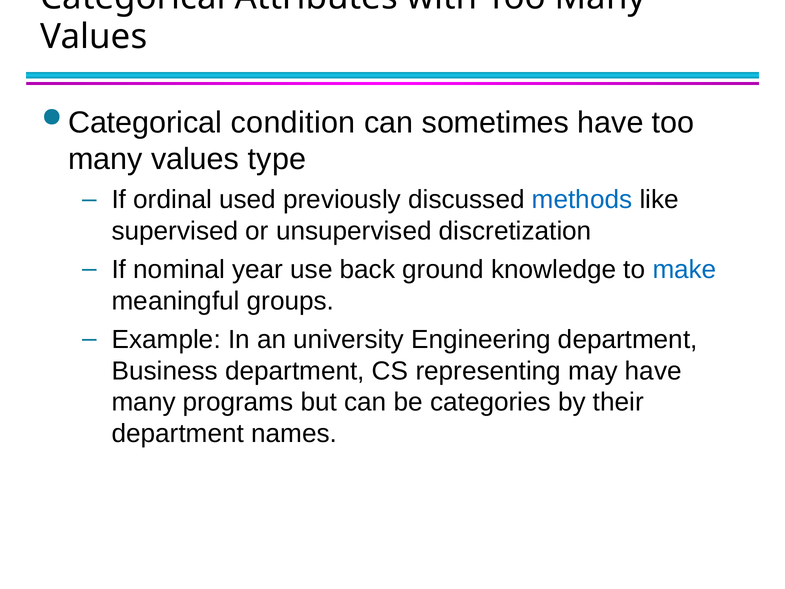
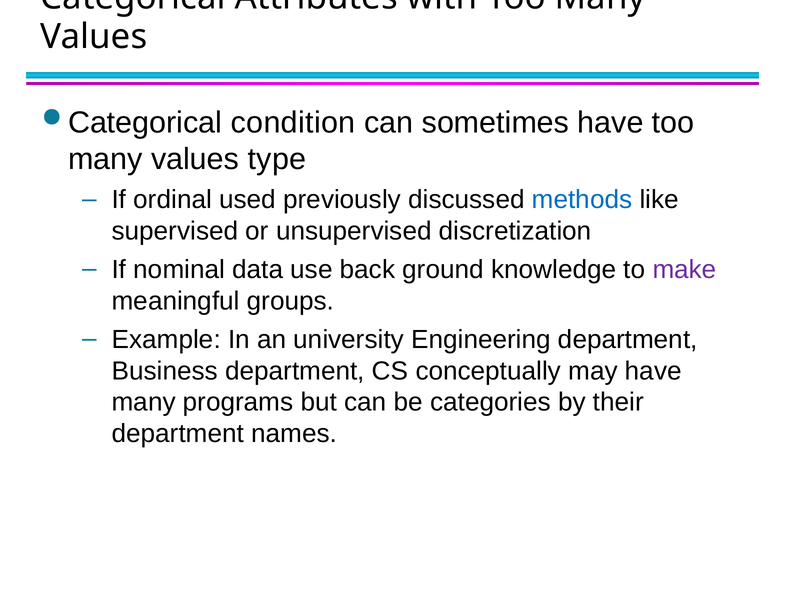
year: year -> data (258, 270)
make colour: blue -> purple (685, 270)
representing: representing -> conceptually (488, 371)
